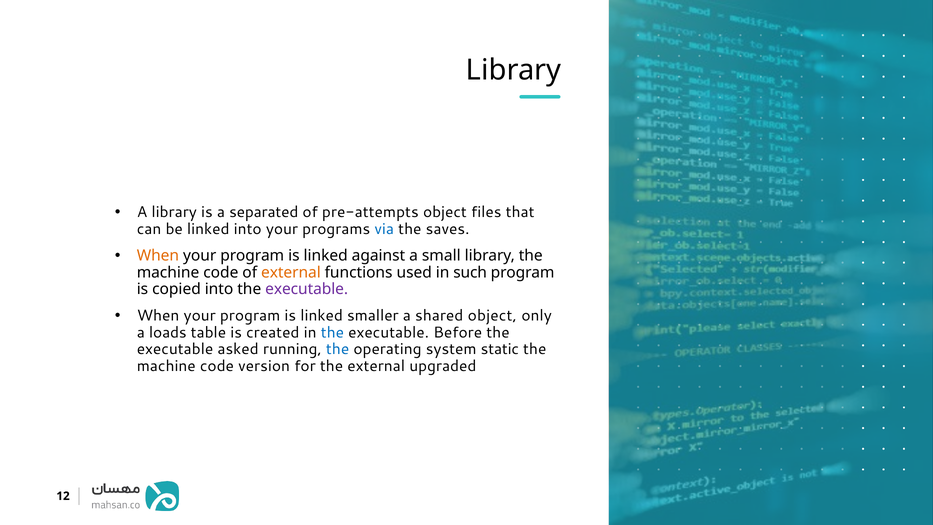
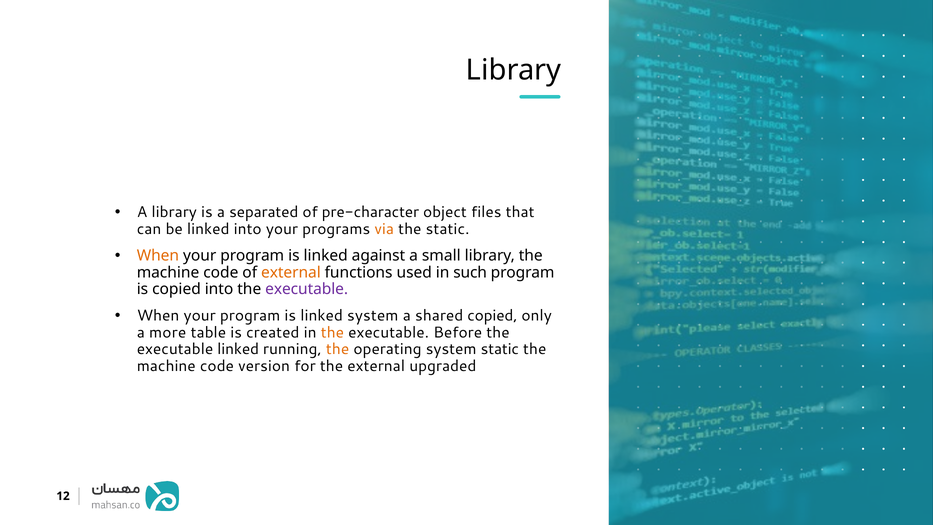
pre-attempts: pre-attempts -> pre-character (370, 212)
via colour: blue -> orange (384, 229)
the saves: saves -> static (448, 229)
linked smaller: smaller -> system (373, 316)
shared object: object -> copied (492, 316)
loads: loads -> more (168, 332)
the colour: blue -> orange (332, 332)
executable asked: asked -> linked (238, 349)
the colour: blue -> orange (338, 349)
